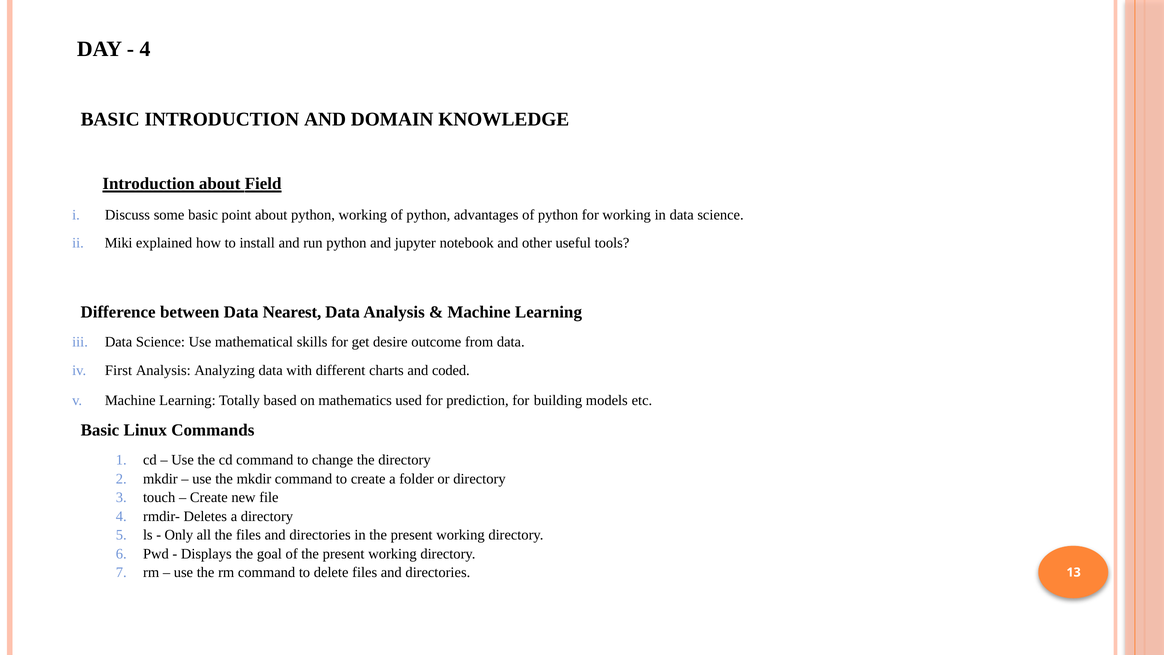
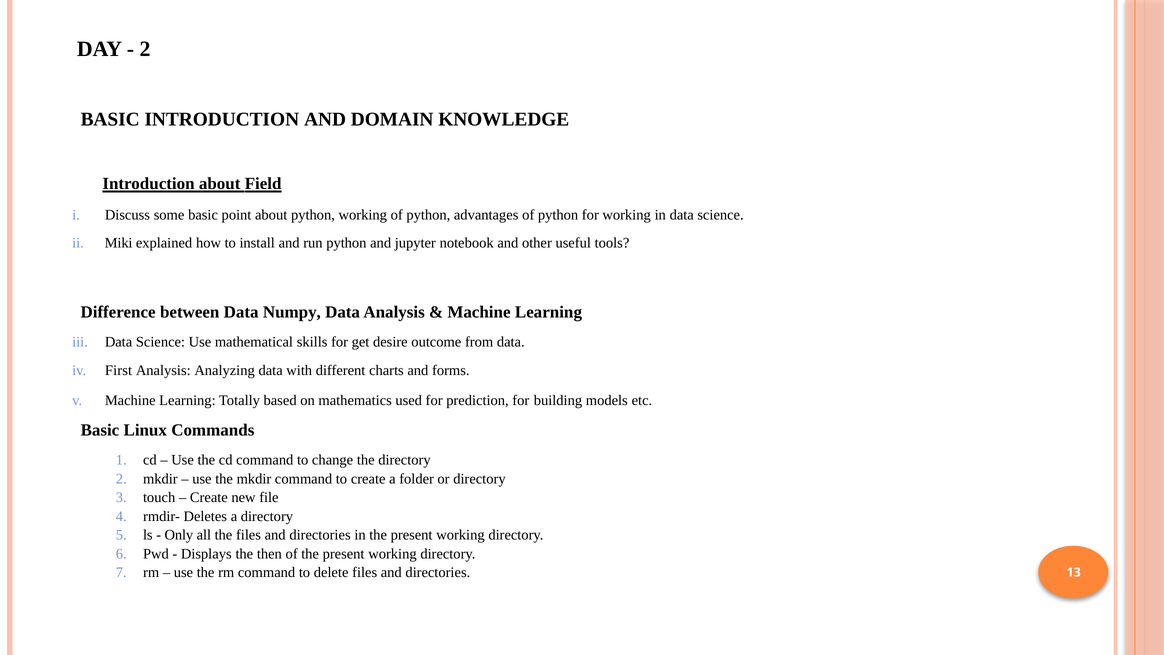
4: 4 -> 2 (145, 49)
Nearest: Nearest -> Numpy (292, 312)
coded: coded -> forms (451, 370)
goal: goal -> then (269, 554)
